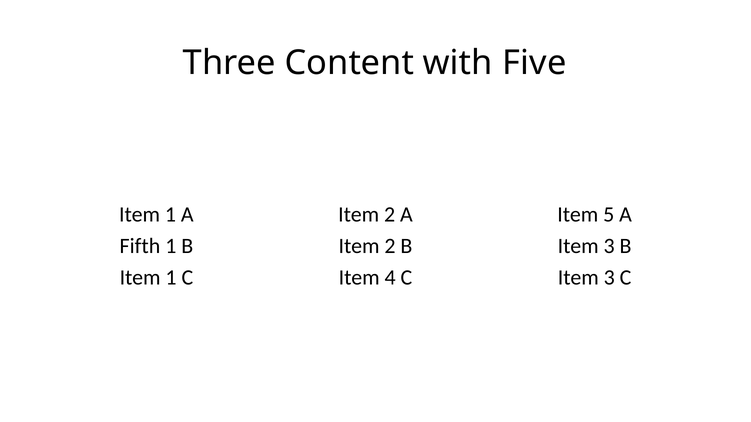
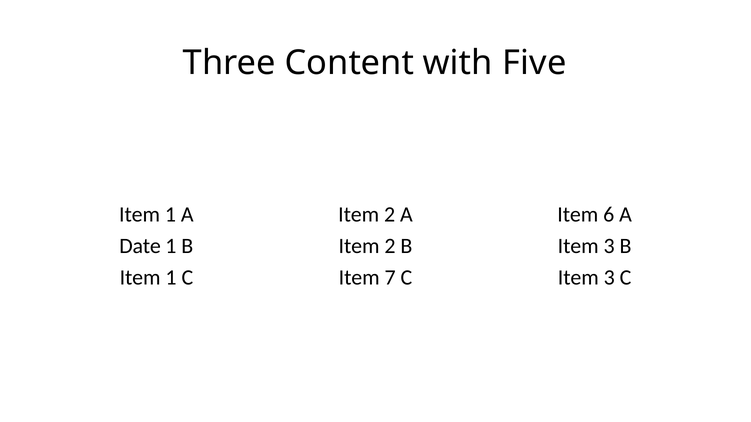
5: 5 -> 6 (609, 215)
Fifth: Fifth -> Date (140, 246)
4: 4 -> 7 (390, 278)
